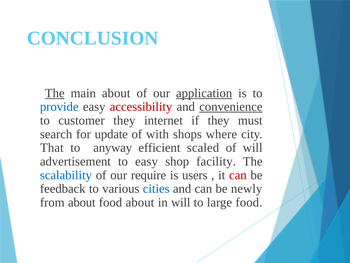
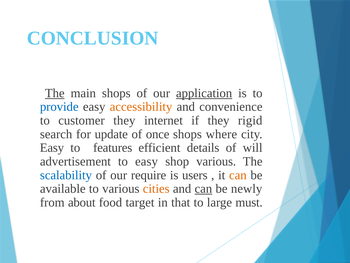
main about: about -> shops (116, 93)
accessibility colour: red -> orange (141, 107)
convenience underline: present -> none (231, 107)
must: must -> rigid (250, 120)
with: with -> once (158, 134)
That: That -> Easy (52, 147)
anyway: anyway -> features (113, 147)
scaled: scaled -> details (203, 147)
shop facility: facility -> various (216, 161)
can colour: red -> orange (238, 175)
feedback: feedback -> available (63, 188)
cities colour: blue -> orange (156, 188)
can underline: none -> present (203, 188)
food about: about -> target (140, 202)
in will: will -> that (181, 202)
large food: food -> must (249, 202)
